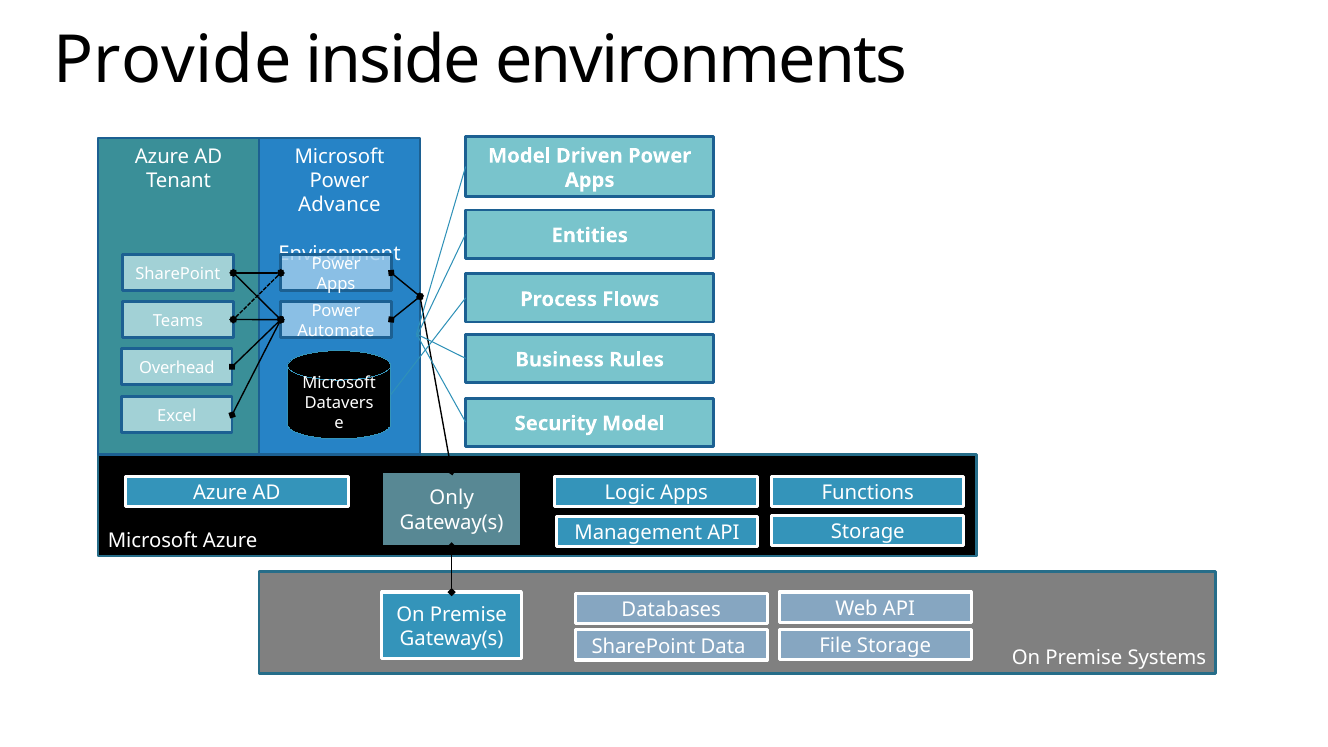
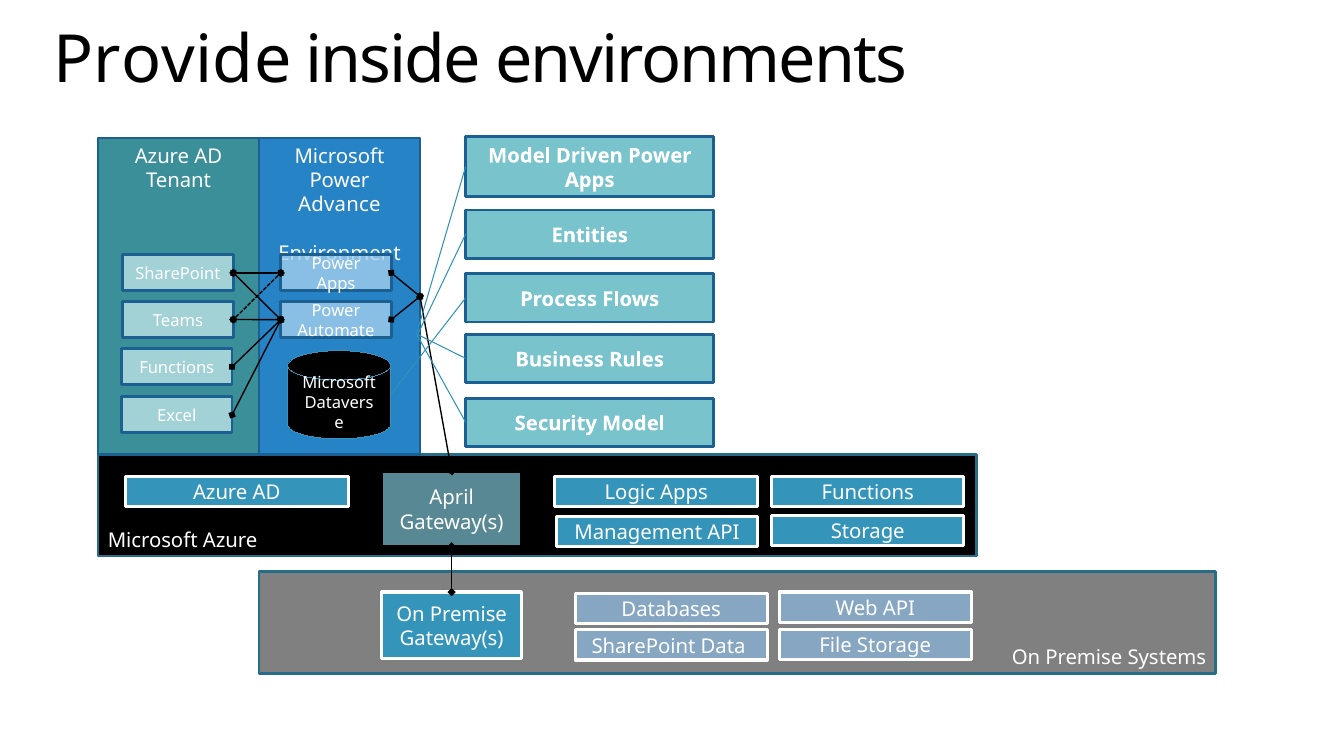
Overhead: Overhead -> Functions (177, 368)
Only: Only -> April (452, 498)
